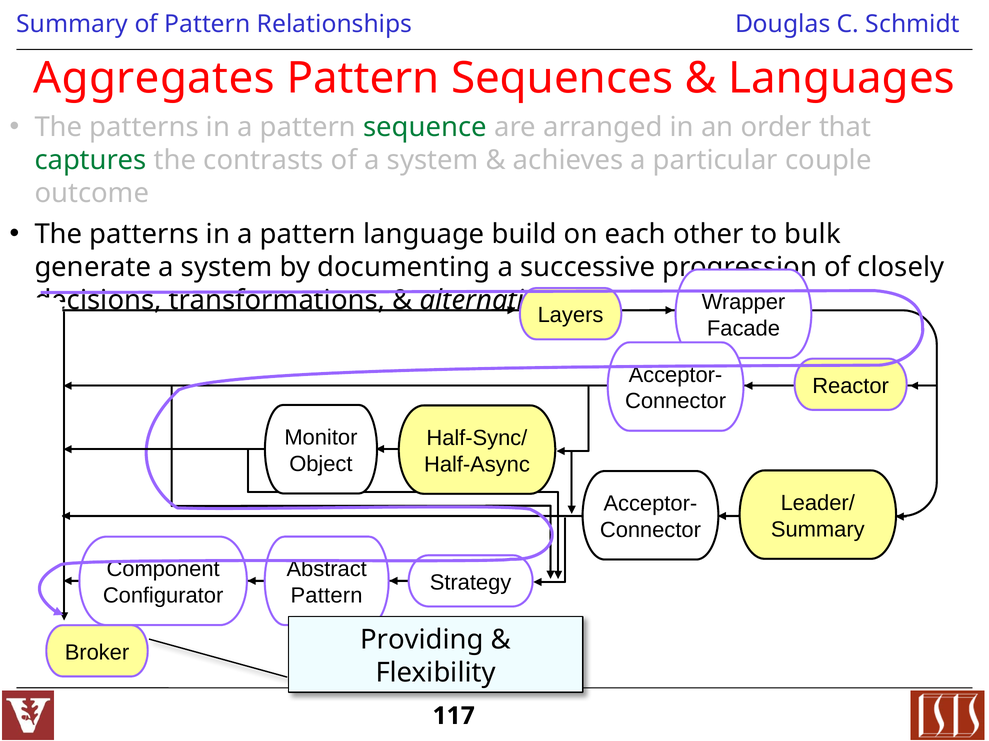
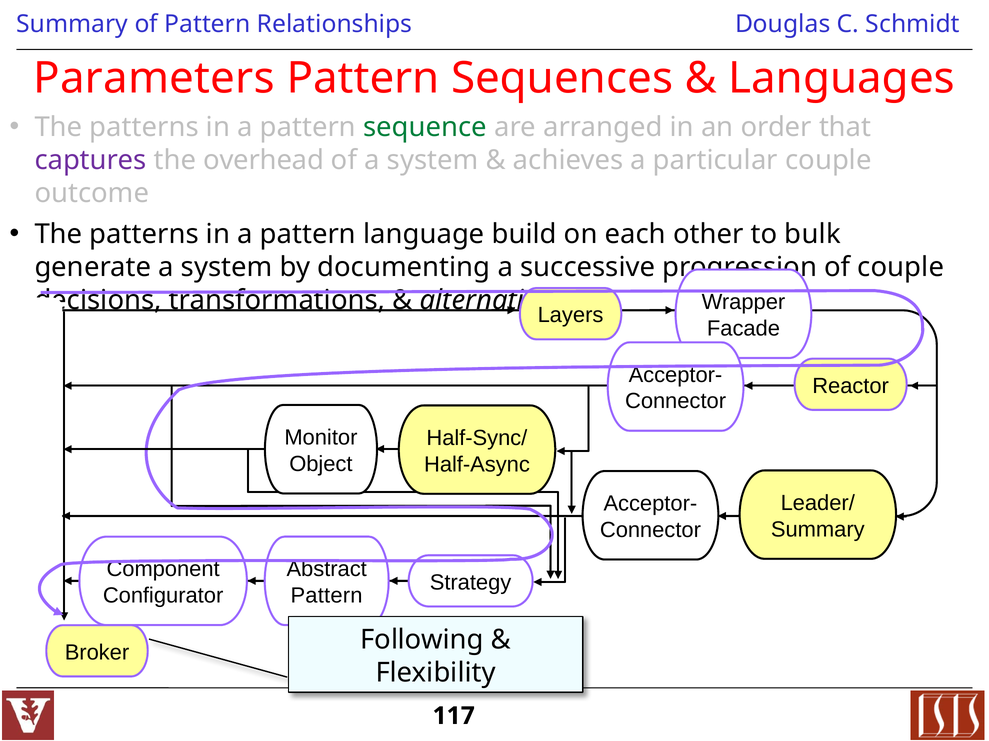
Aggregates: Aggregates -> Parameters (154, 78)
captures colour: green -> purple (91, 160)
contrasts: contrasts -> overhead (264, 160)
of closely: closely -> couple (901, 268)
Providing: Providing -> Following (422, 641)
